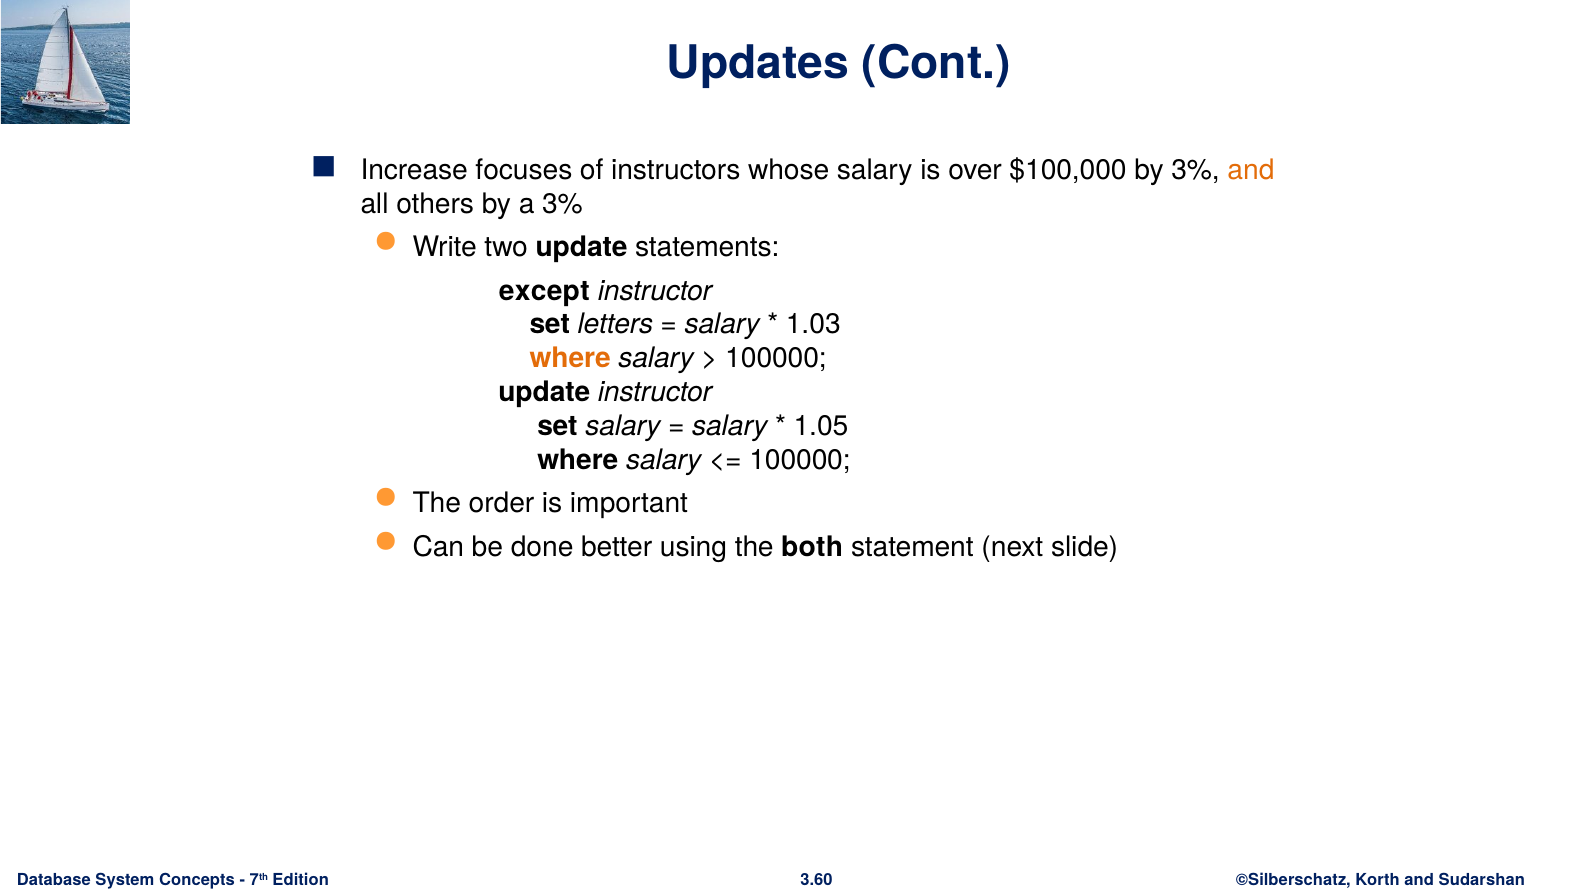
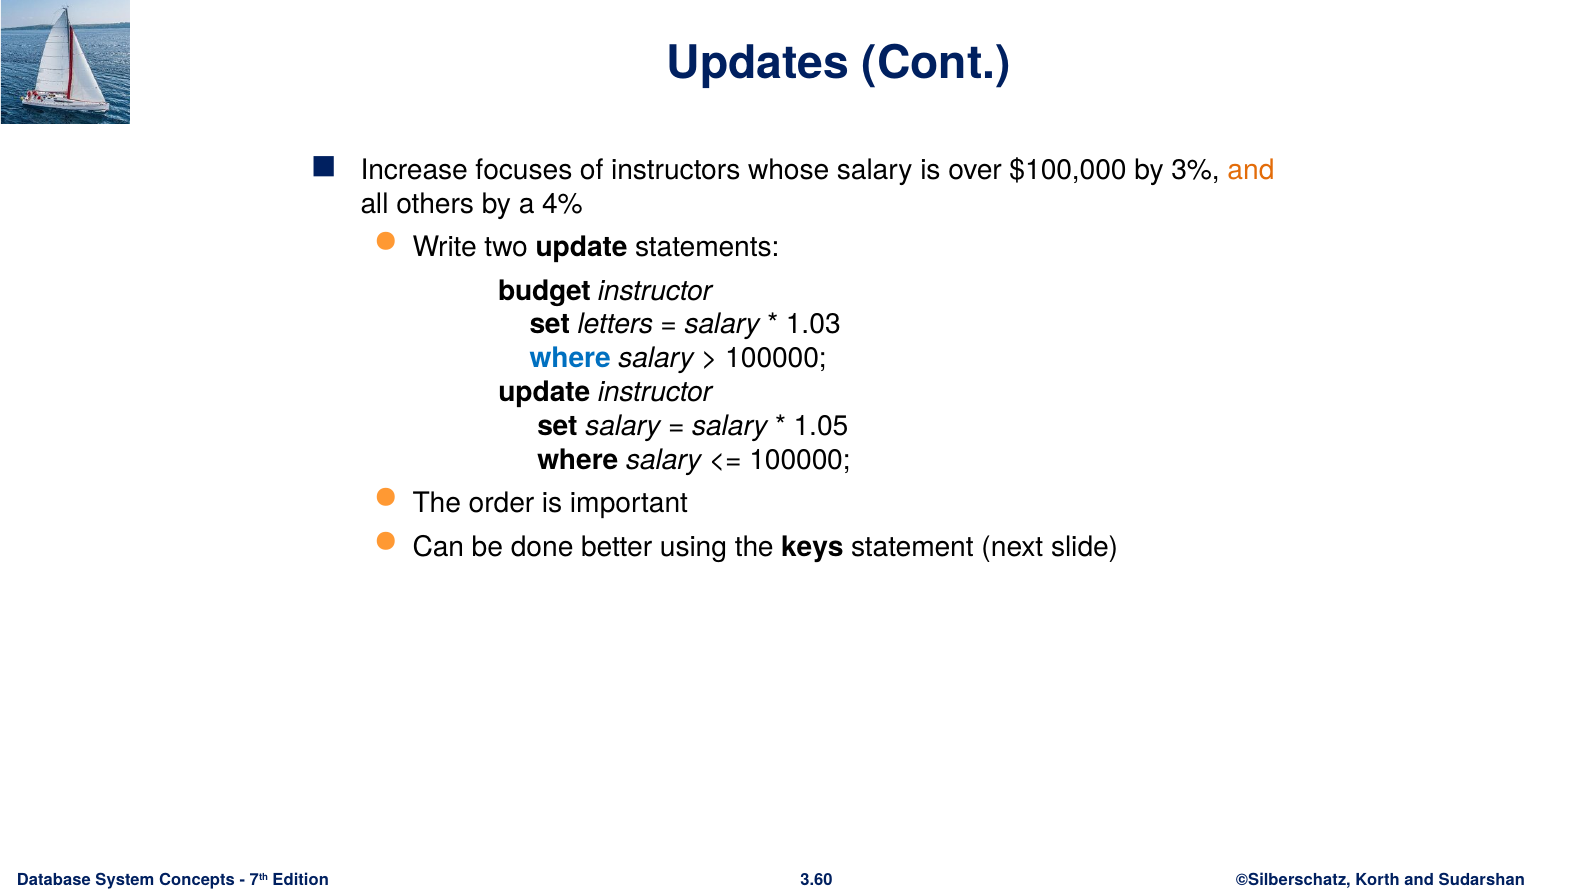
a 3%: 3% -> 4% (562, 204)
except: except -> budget (545, 291)
where colour: orange -> blue (570, 358)
both: both -> keys (812, 547)
